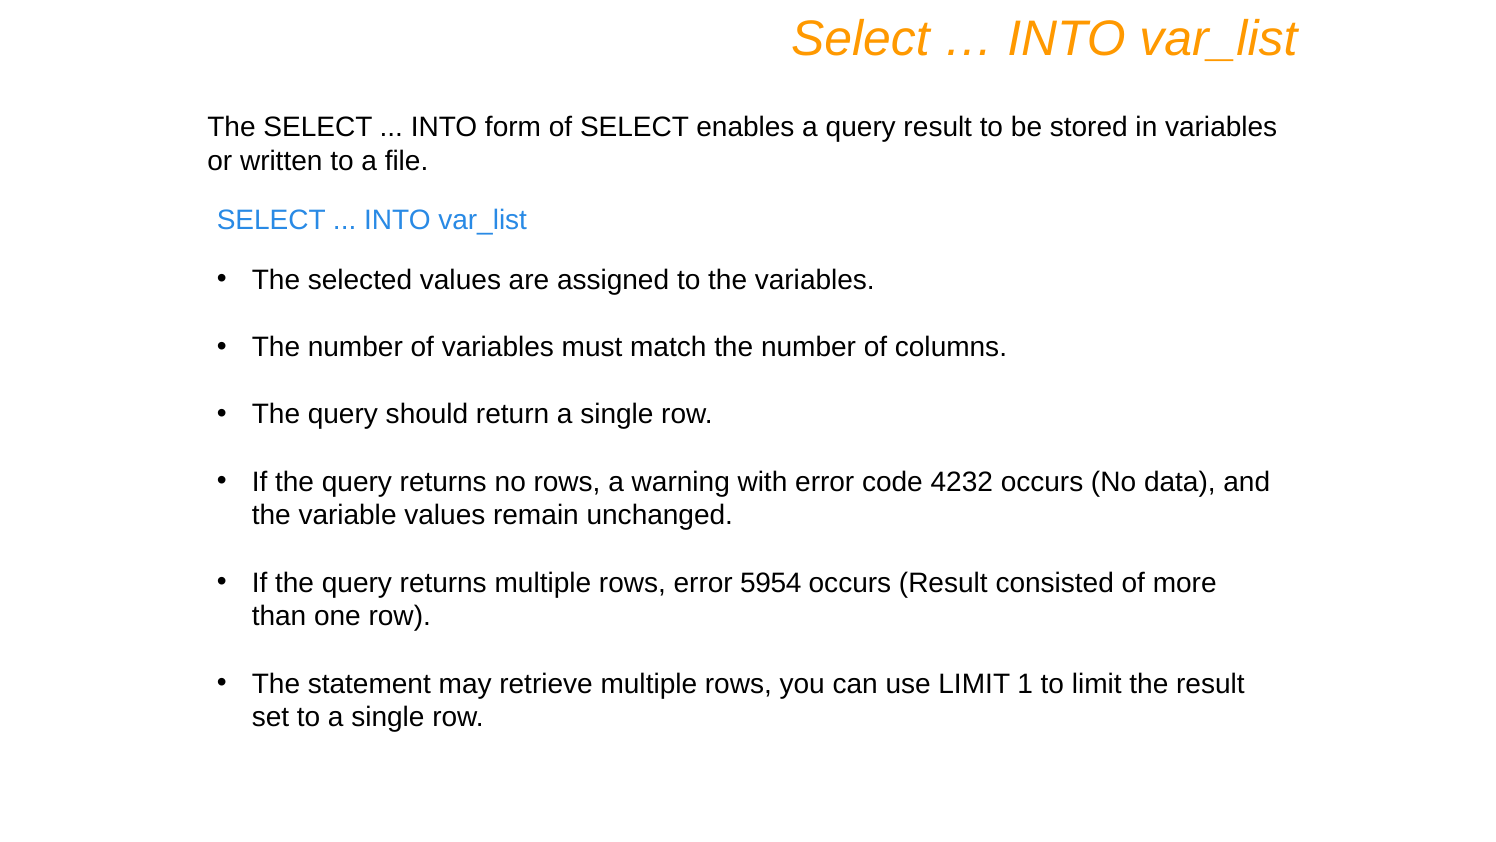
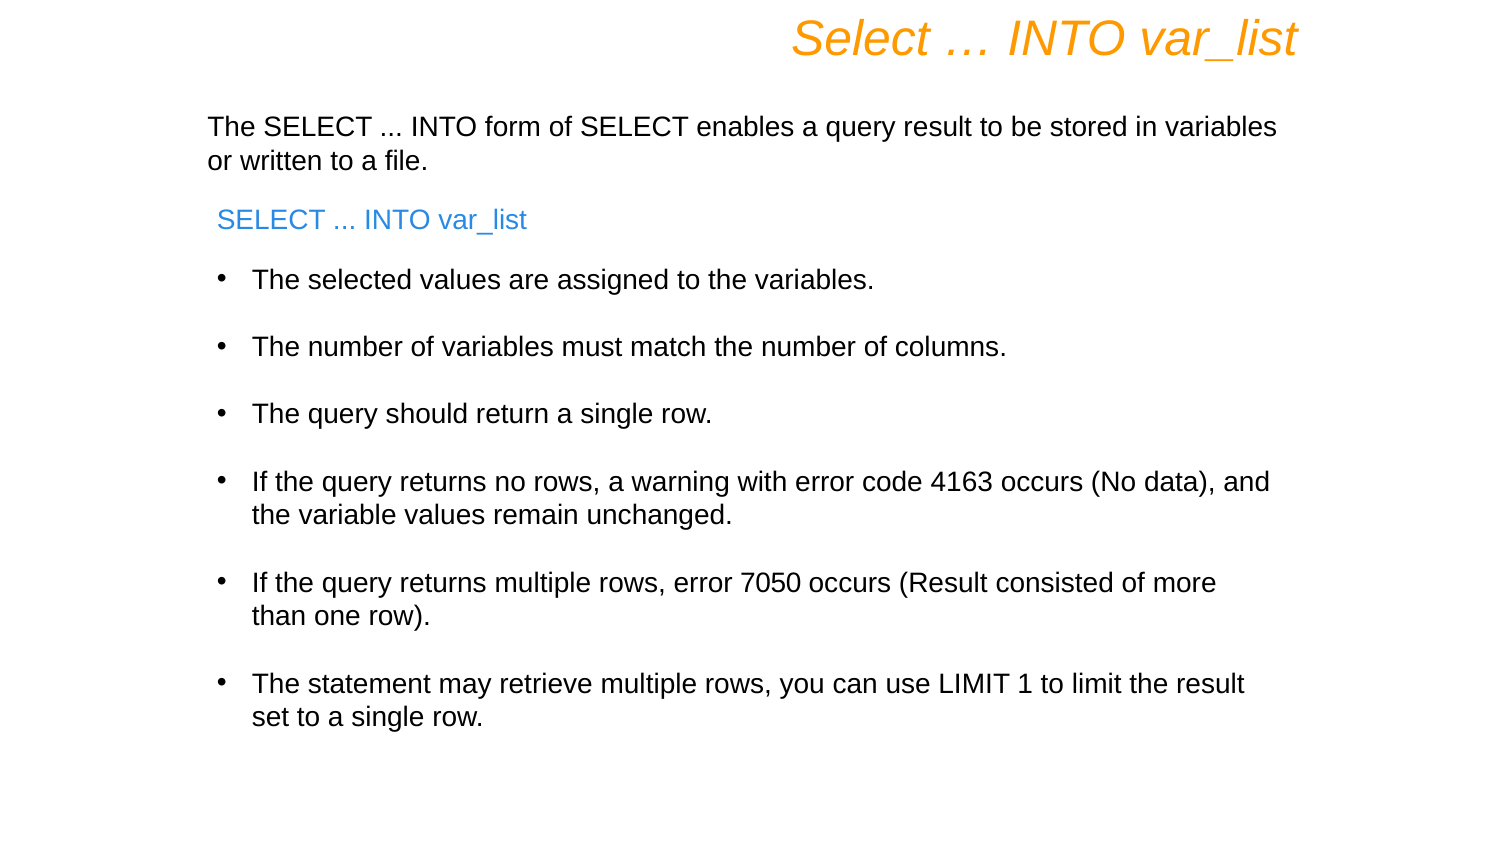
4232: 4232 -> 4163 (962, 482)
5954: 5954 -> 7050 (771, 583)
